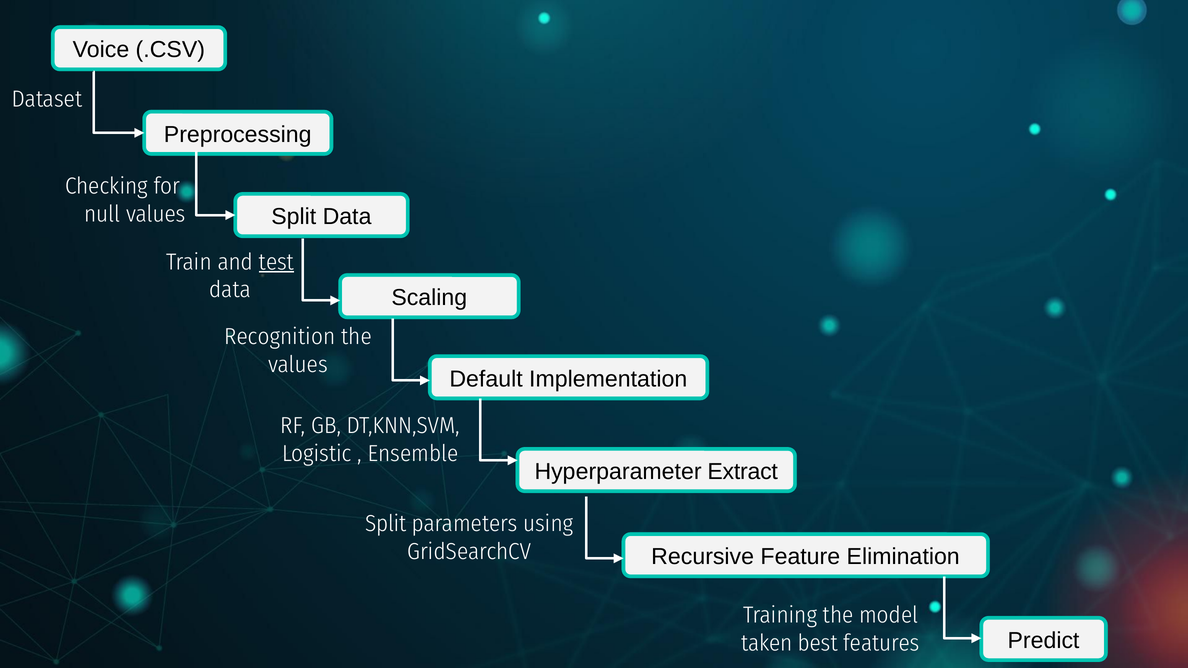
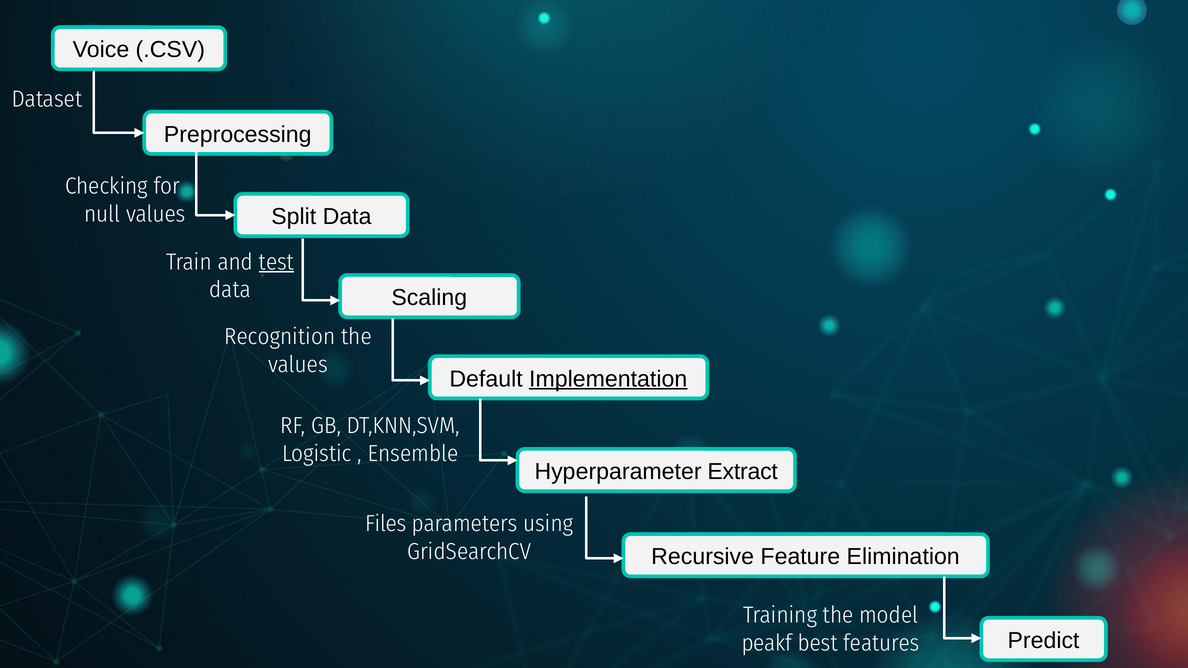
Implementation underline: none -> present (608, 379)
Split: Split -> Files (386, 524)
taken: taken -> peakf (767, 643)
